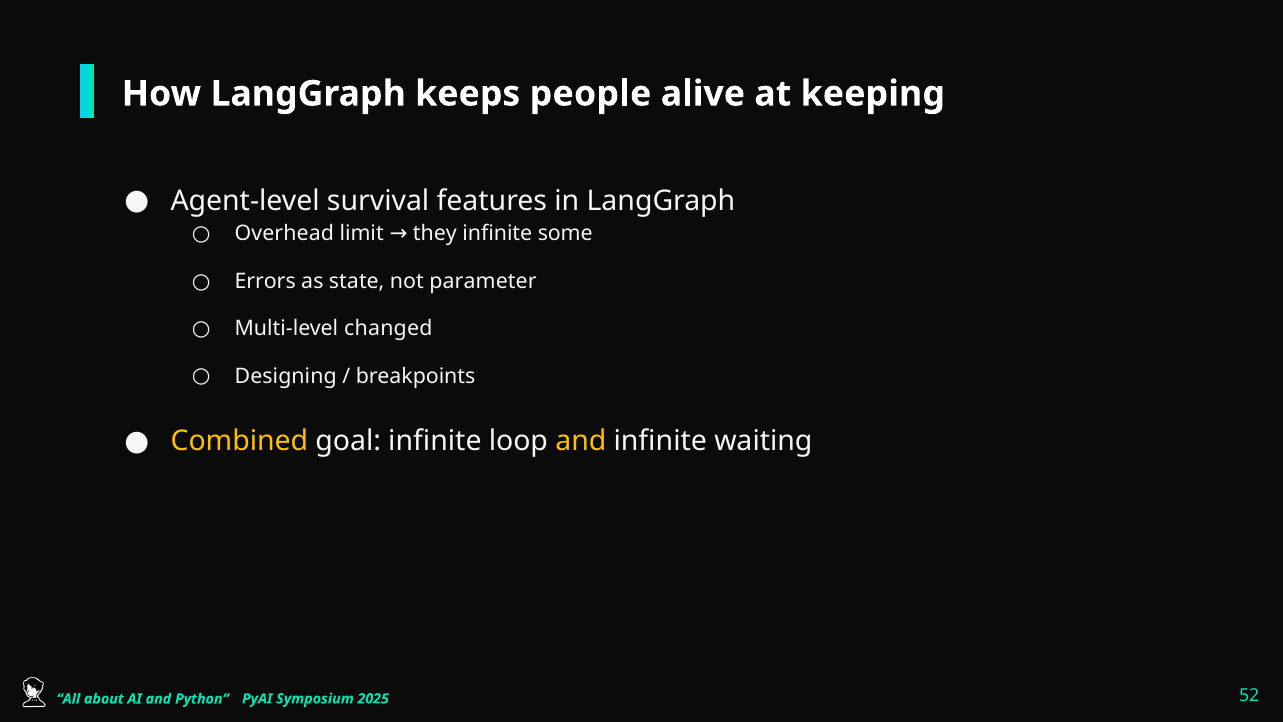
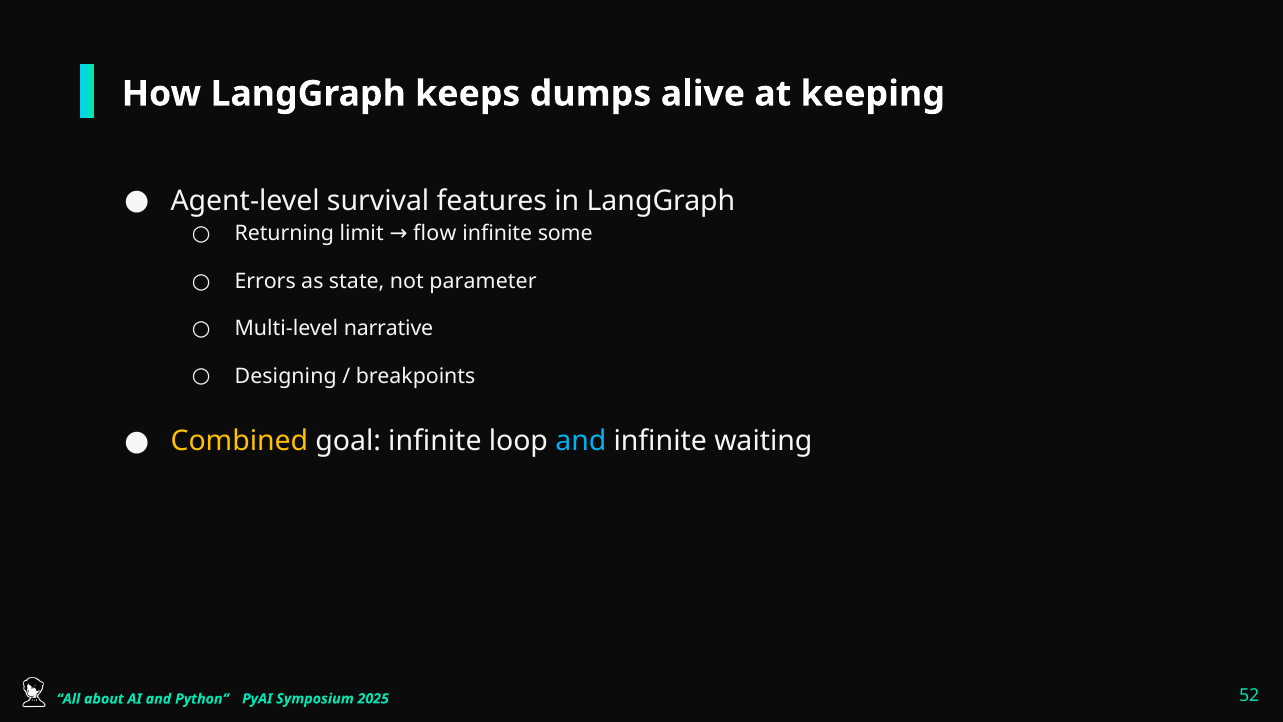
people: people -> dumps (591, 94)
Overhead: Overhead -> Returning (284, 234)
they: they -> flow (435, 234)
changed: changed -> narrative (389, 328)
and colour: yellow -> light blue (581, 441)
